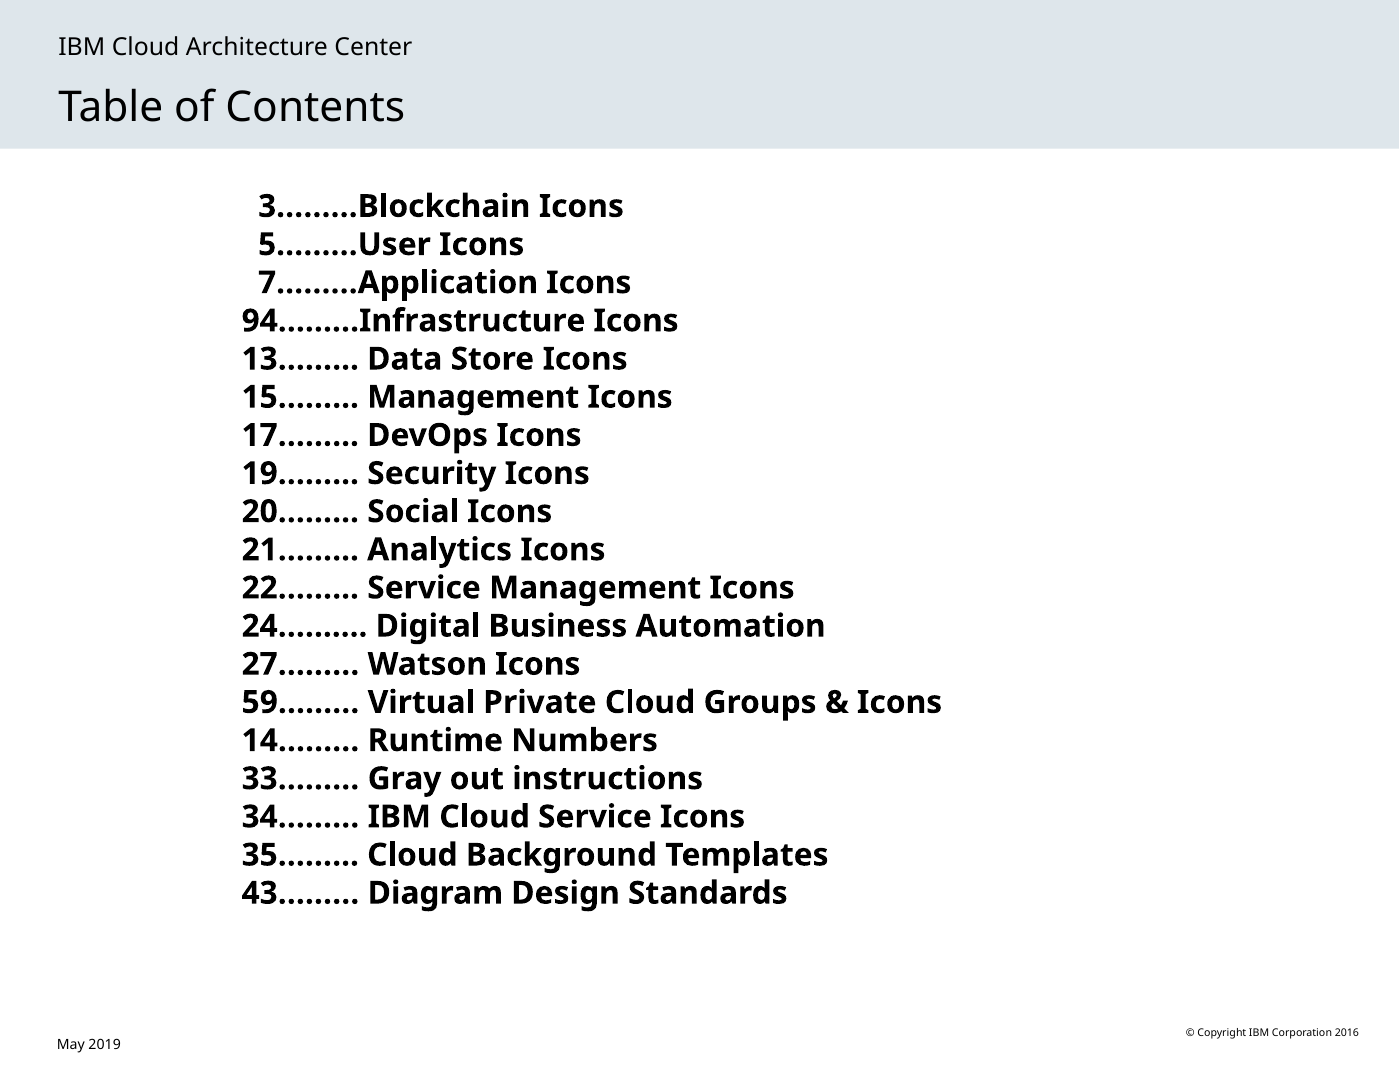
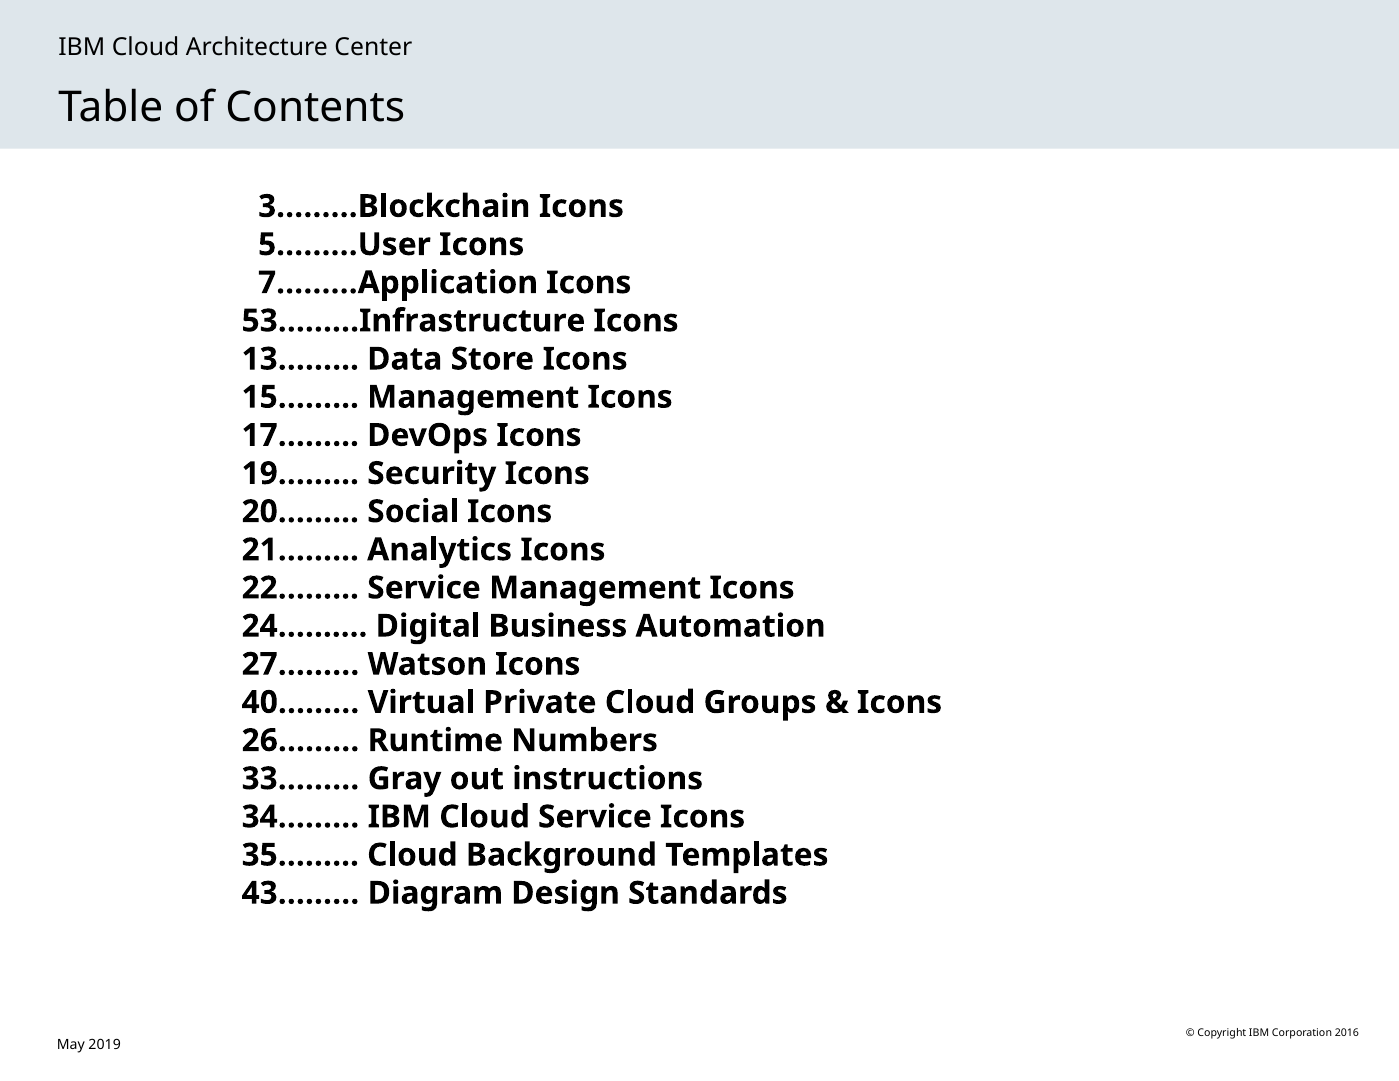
94………Infrastructure: 94………Infrastructure -> 53………Infrastructure (413, 321)
59………: 59……… -> 40……… (300, 702)
14………: 14……… -> 26……… (300, 741)
